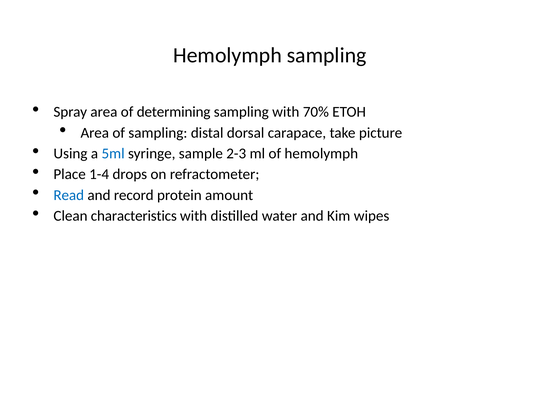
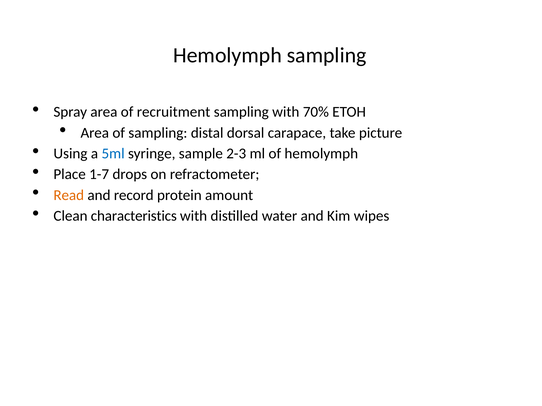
determining: determining -> recruitment (174, 112)
1-4: 1-4 -> 1-7 (99, 174)
Read colour: blue -> orange (69, 195)
